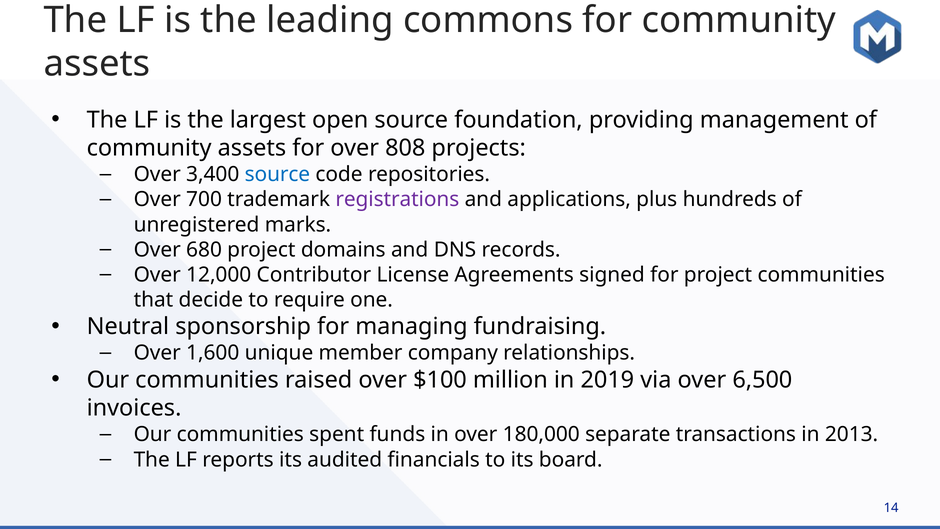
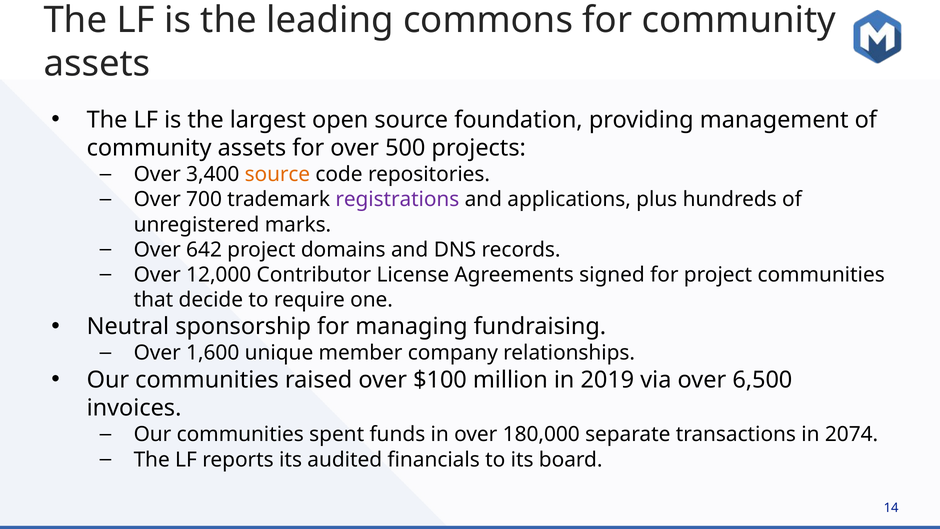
808: 808 -> 500 (405, 148)
source colour: blue -> orange (277, 174)
680: 680 -> 642 (204, 250)
2013: 2013 -> 2074 (852, 434)
